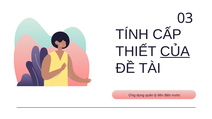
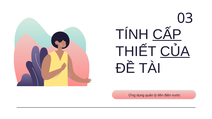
CẤP underline: none -> present (167, 34)
